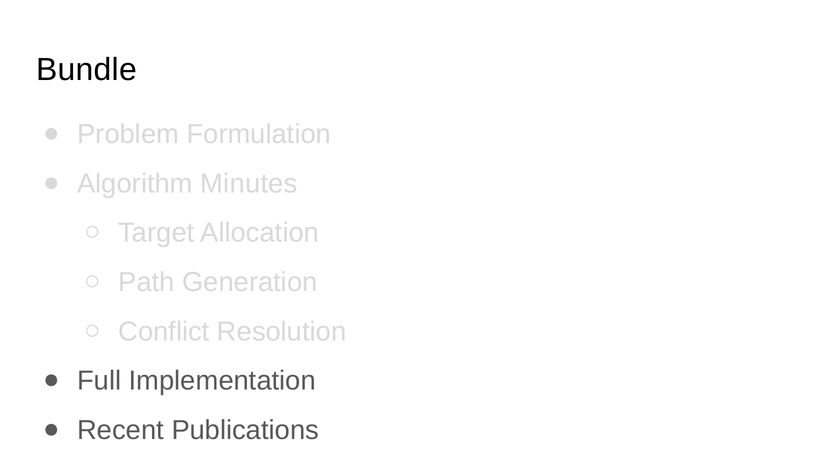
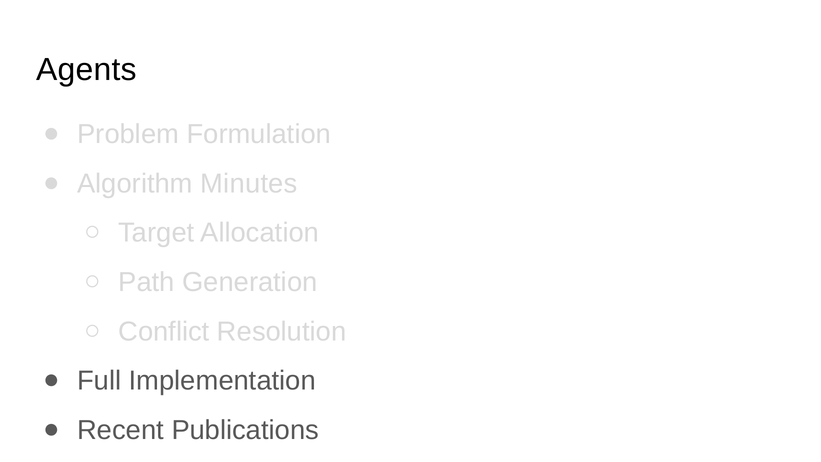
Bundle: Bundle -> Agents (87, 70)
